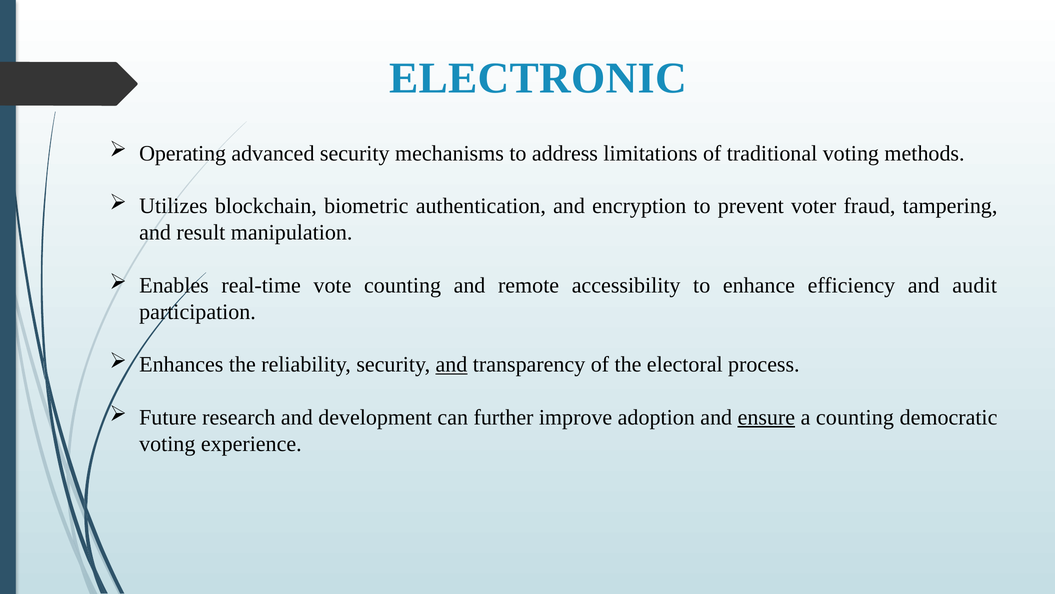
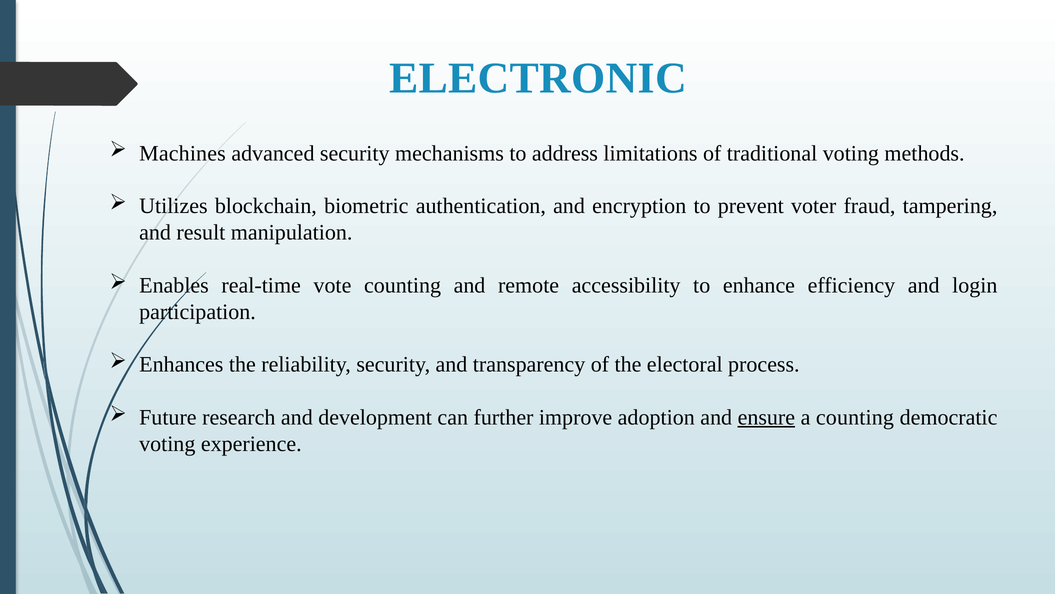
Operating: Operating -> Machines (182, 153)
audit: audit -> login (975, 285)
and underline: present -> none (451, 364)
